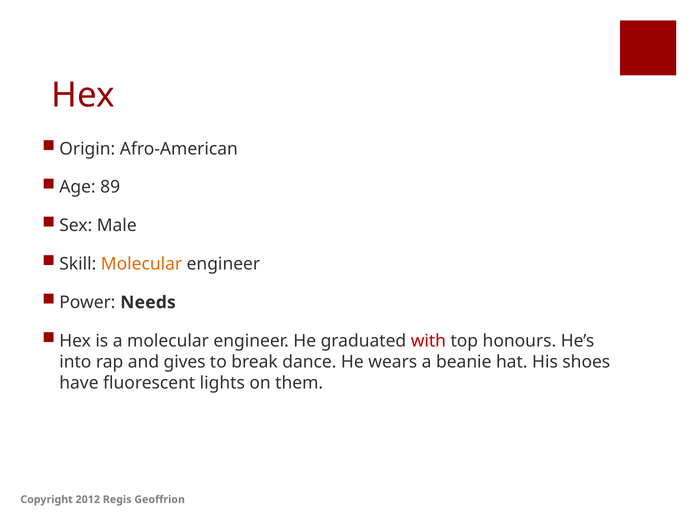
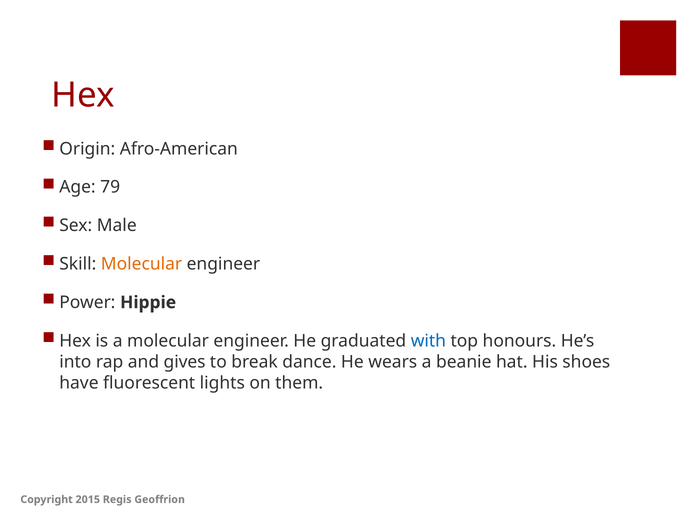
89: 89 -> 79 (110, 187)
Needs: Needs -> Hippie (148, 302)
with colour: red -> blue (428, 341)
2012: 2012 -> 2015 (88, 499)
